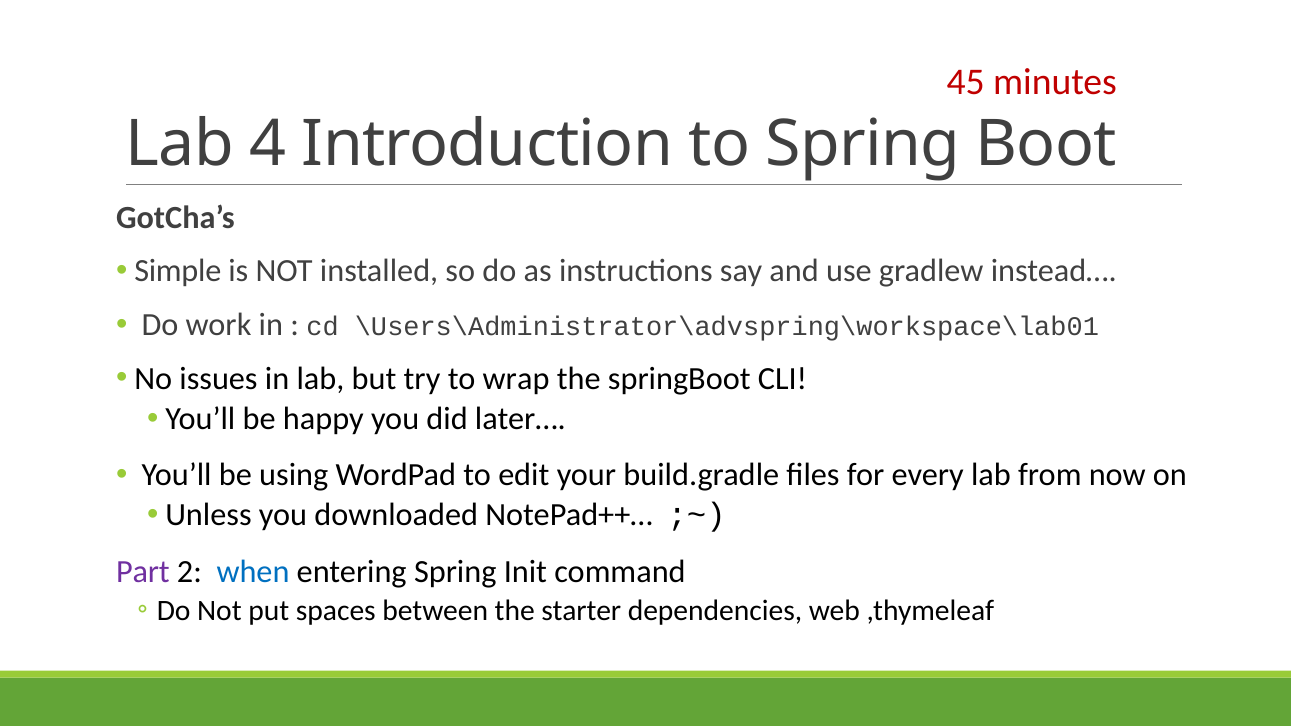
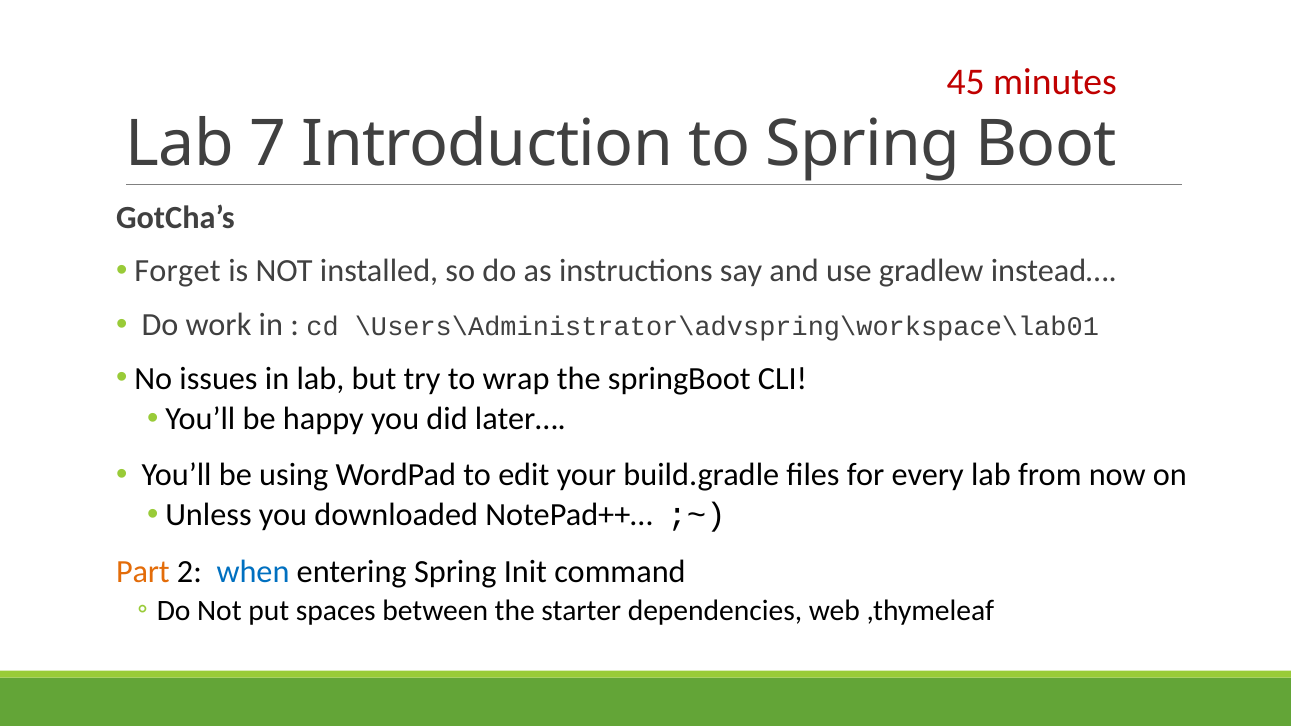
4: 4 -> 7 (268, 145)
Simple: Simple -> Forget (178, 271)
Part colour: purple -> orange (143, 572)
